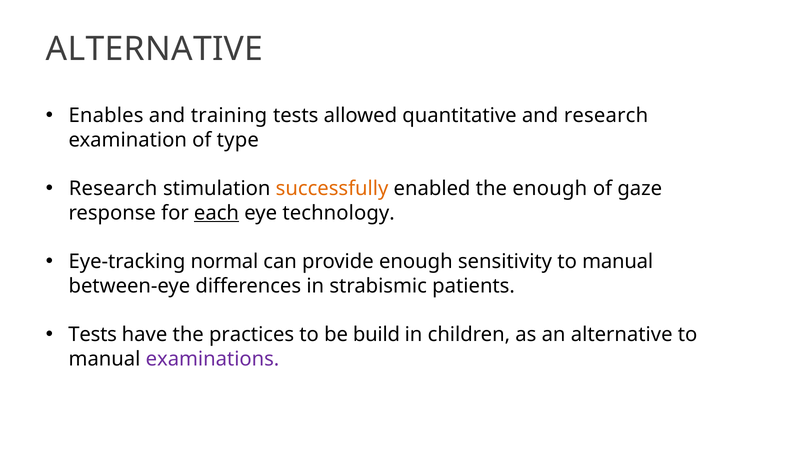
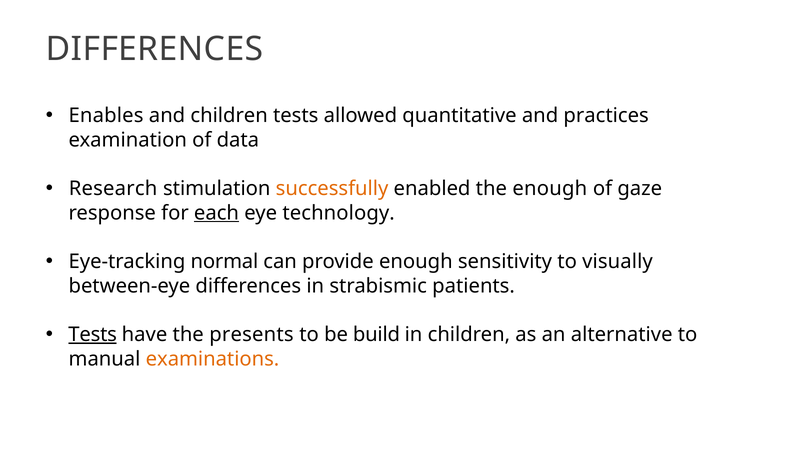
ALTERNATIVE: ALTERNATIVE -> DIFFERENCES (155, 49)
and training: training -> children (229, 116)
and research: research -> practices (606, 116)
type: type -> data (238, 140)
sensitivity to manual: manual -> visually (618, 261)
Tests underline: none -> present (93, 334)
practices: practices -> presents (251, 334)
examinations colour: purple -> orange (212, 359)
